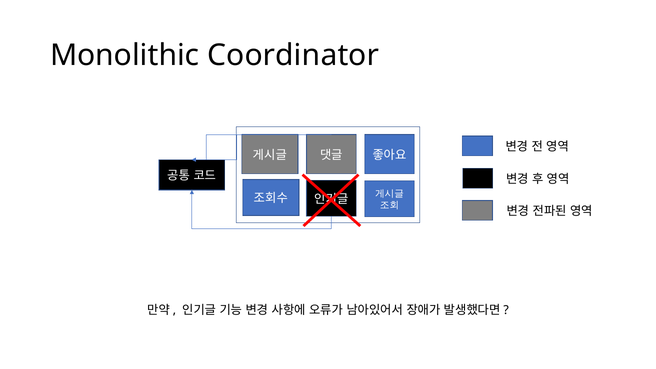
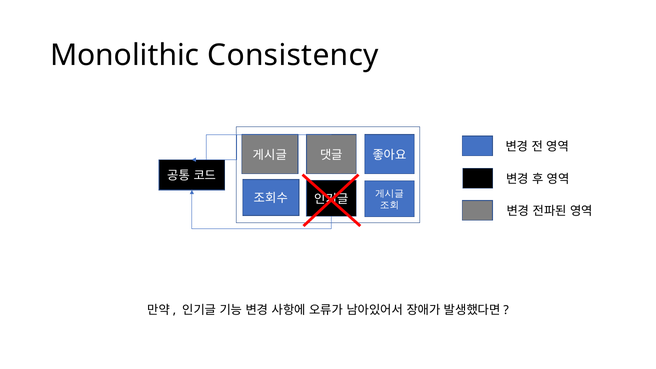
Coordinator: Coordinator -> Consistency (293, 55)
